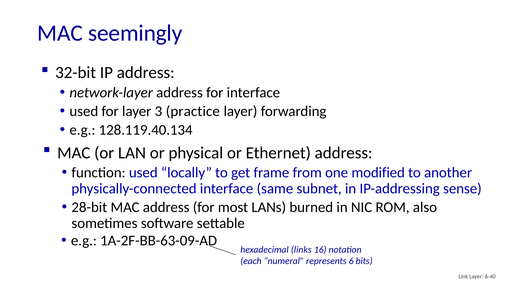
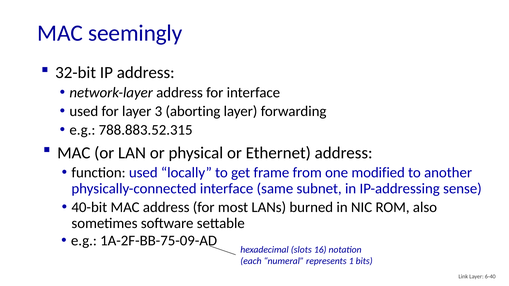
practice: practice -> aborting (193, 111)
128.119.40.134: 128.119.40.134 -> 788.883.52.315 (146, 130)
28-bit: 28-bit -> 40-bit (89, 207)
1A-2F-BB-63-09-AD: 1A-2F-BB-63-09-AD -> 1A-2F-BB-75-09-AD (159, 241)
links: links -> slots (301, 250)
6: 6 -> 1 (351, 261)
